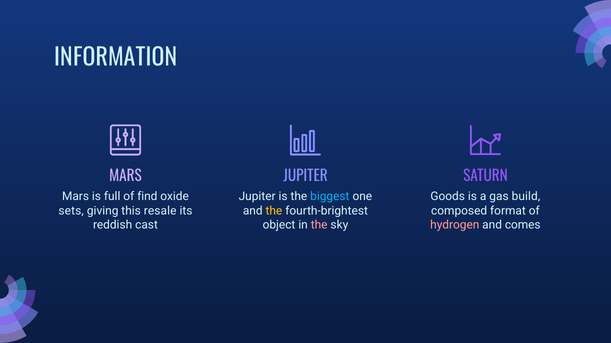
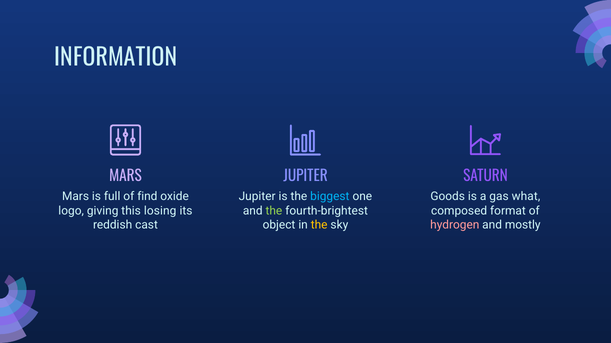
build: build -> what (526, 197)
sets: sets -> logo (71, 211)
resale: resale -> losing (160, 211)
the colour: yellow -> light green (274, 211)
the colour: pink -> yellow (319, 225)
comes: comes -> mostly (523, 225)
